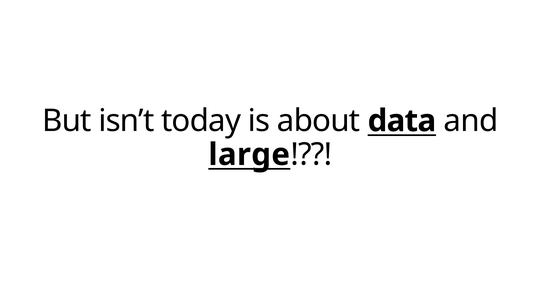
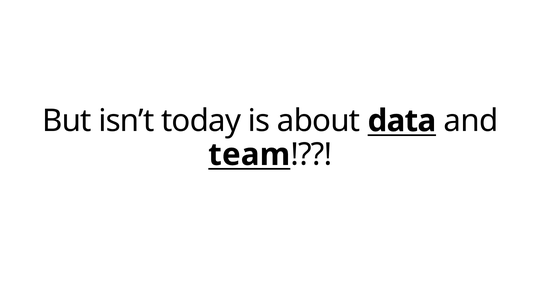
large: large -> team (249, 155)
